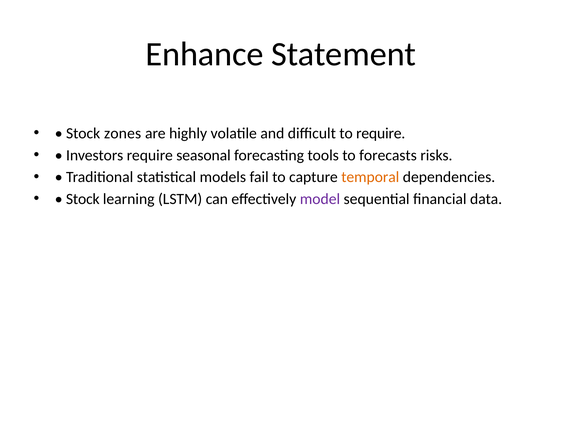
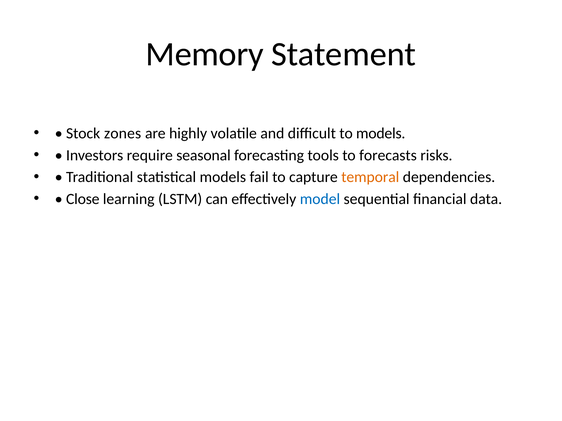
Enhance: Enhance -> Memory (205, 54)
to require: require -> models (381, 134)
Stock: Stock -> Close (83, 199)
model colour: purple -> blue (320, 199)
